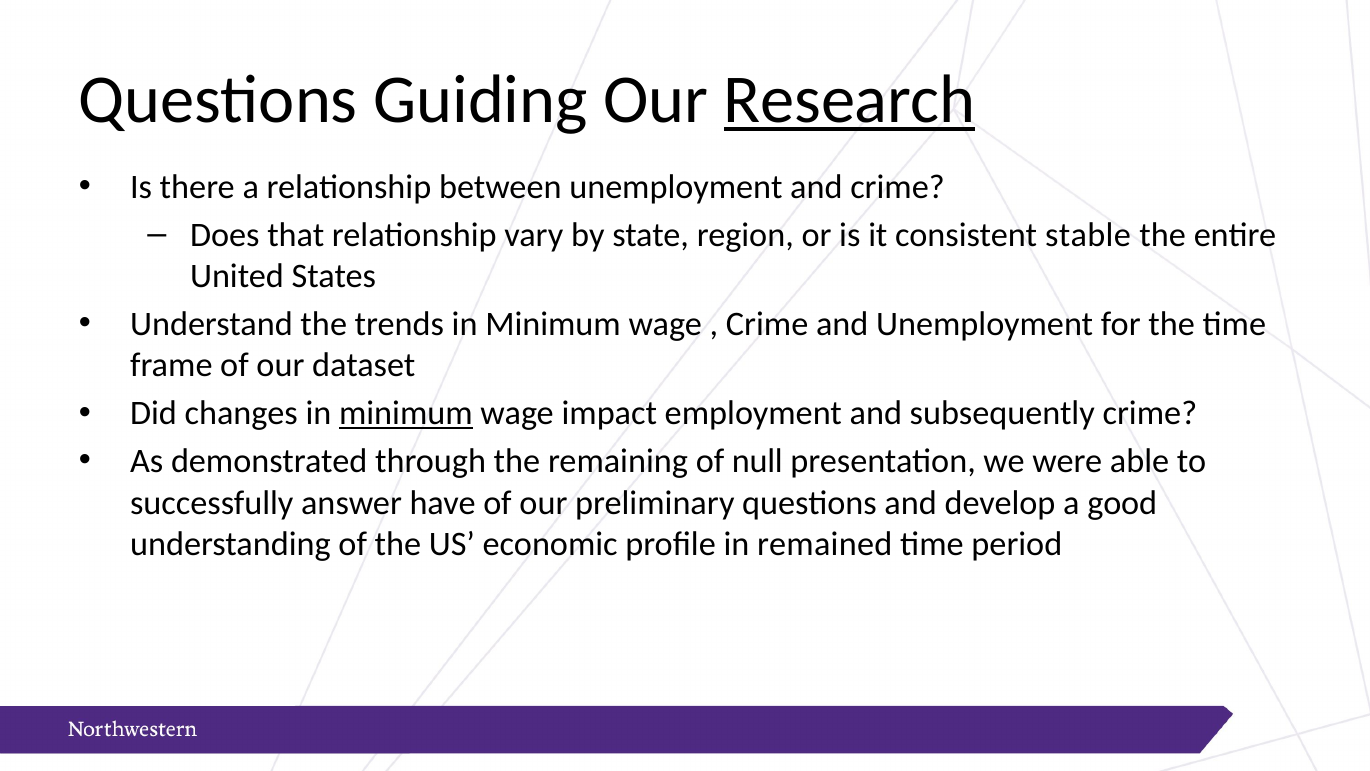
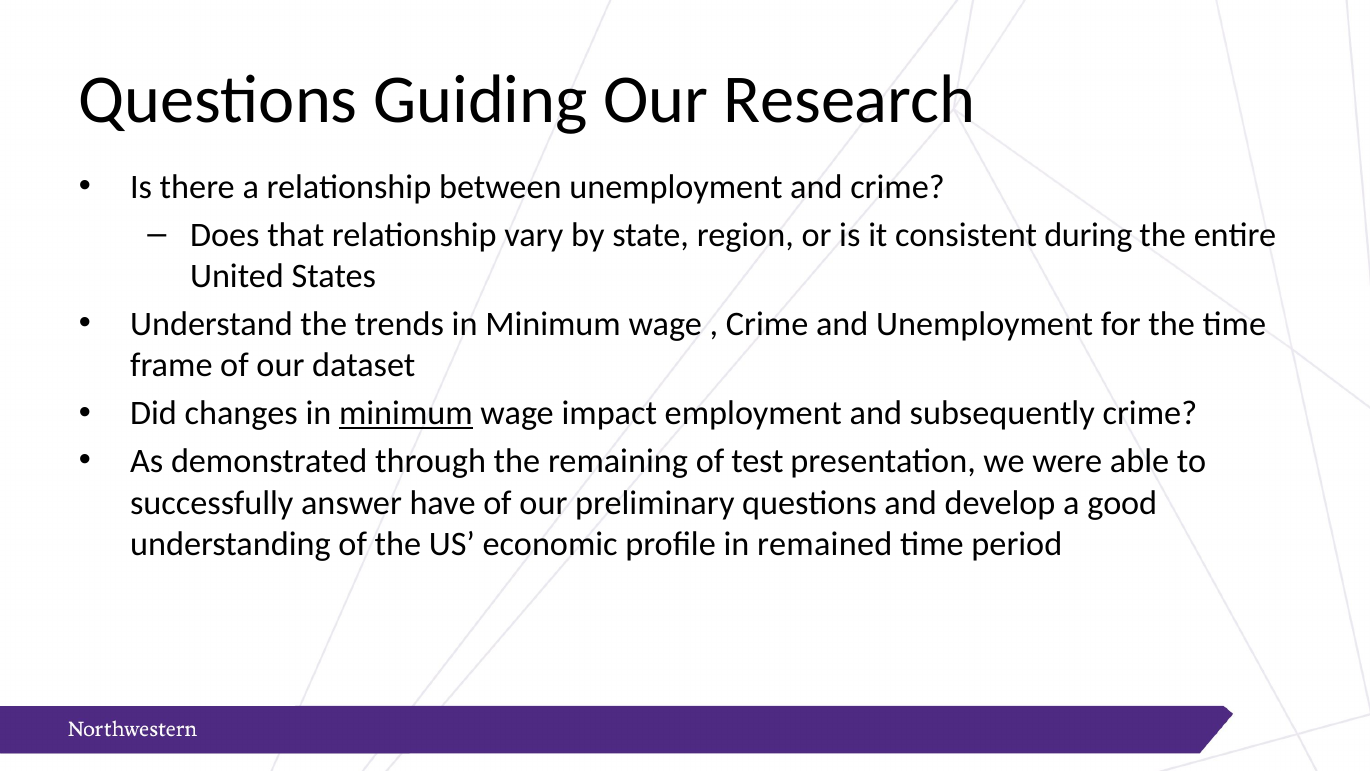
Research underline: present -> none (850, 100)
stable: stable -> during (1088, 235)
null: null -> test (757, 461)
